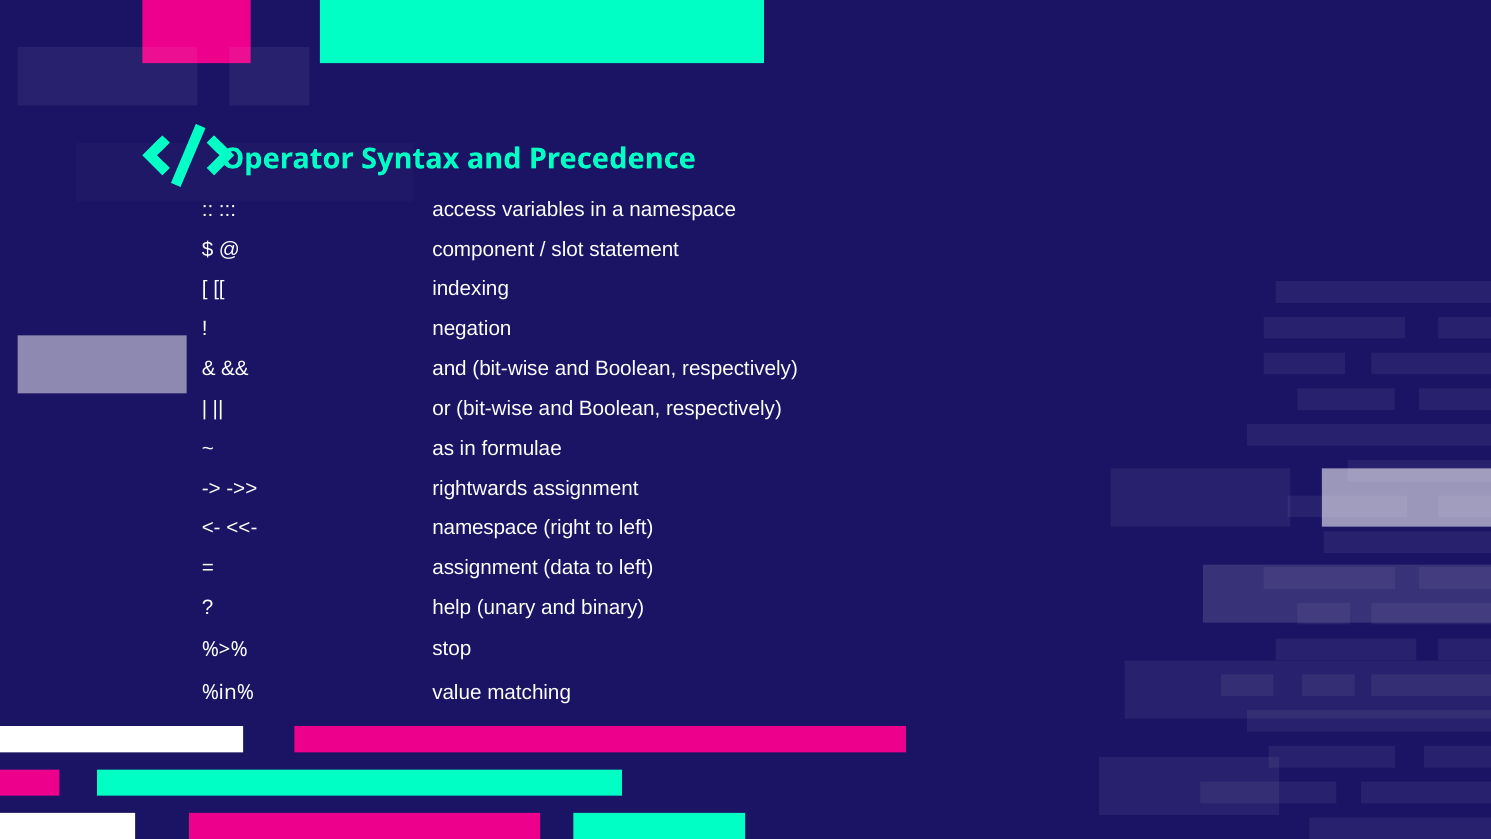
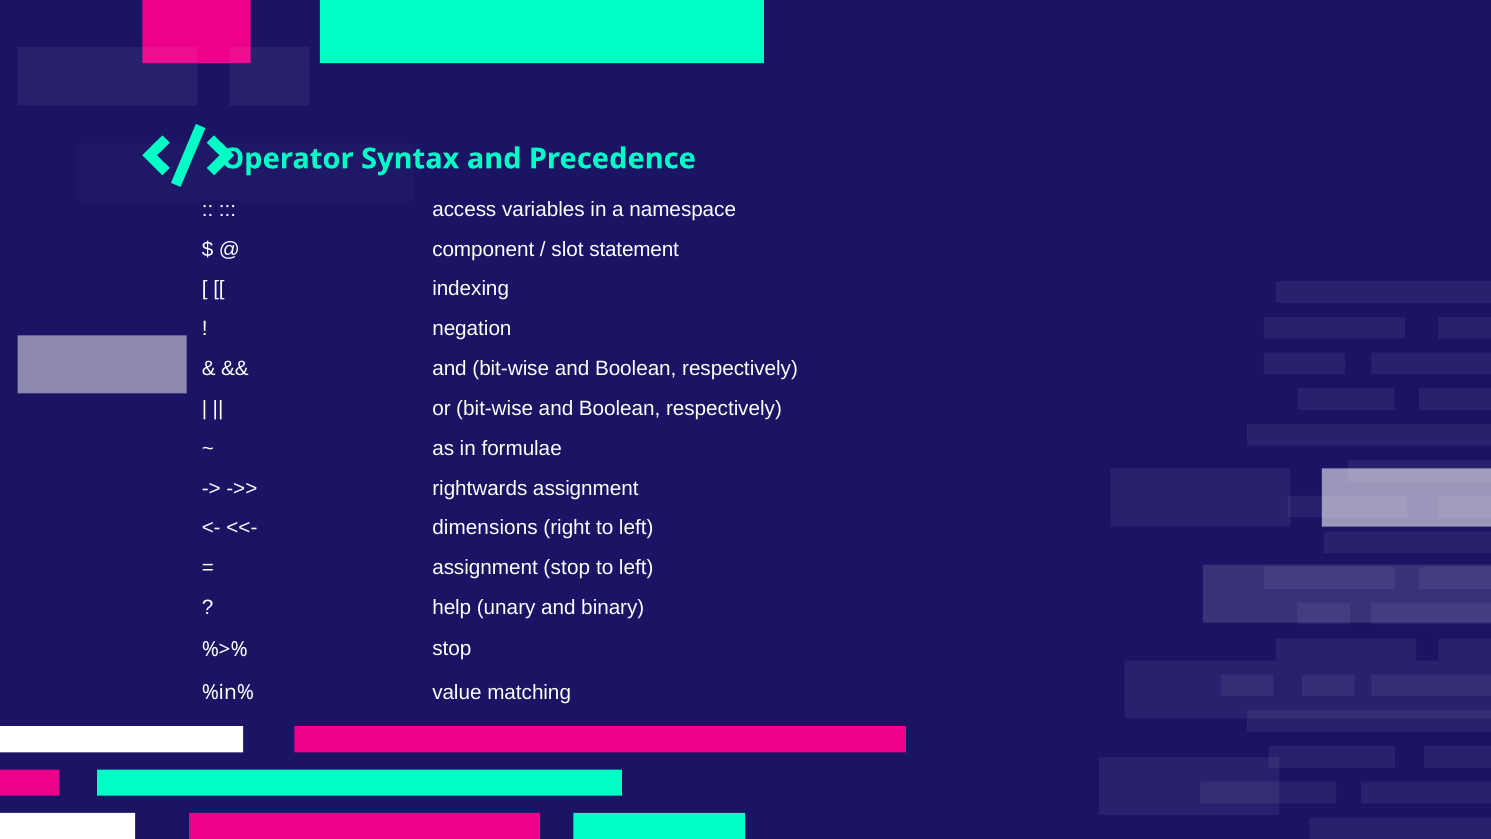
namespace: namespace -> dimensions (485, 528)
assignment data: data -> stop (567, 568)
